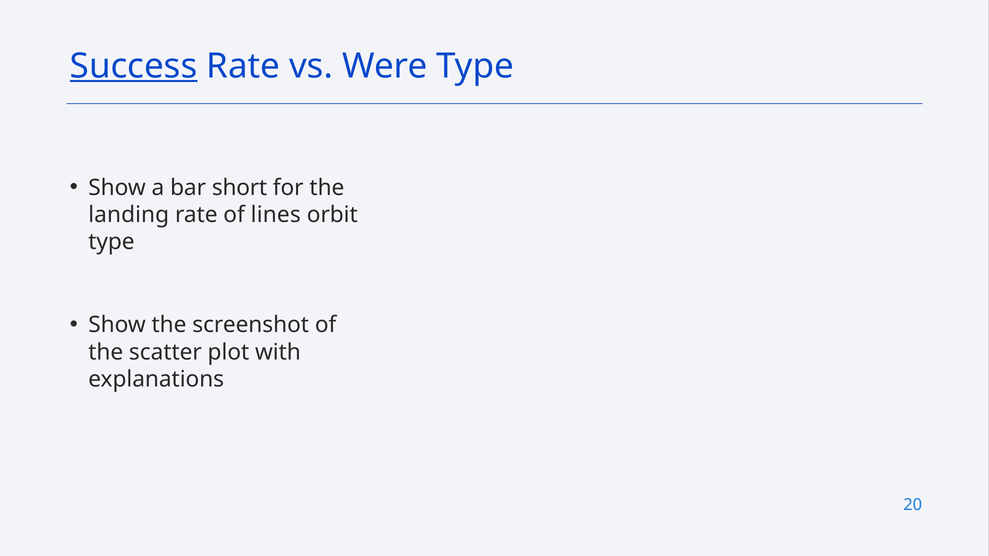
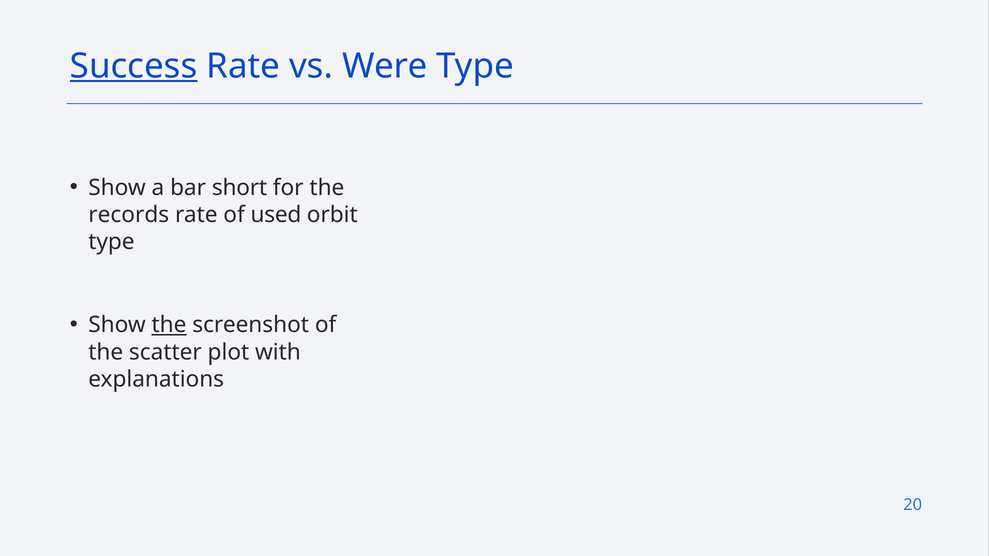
landing: landing -> records (129, 215)
lines: lines -> used (276, 215)
the underline: none -> present (169, 325)
